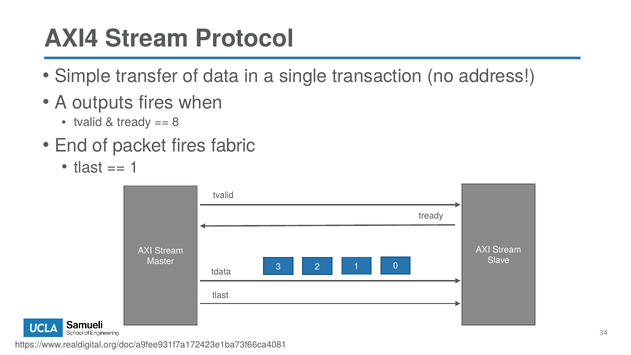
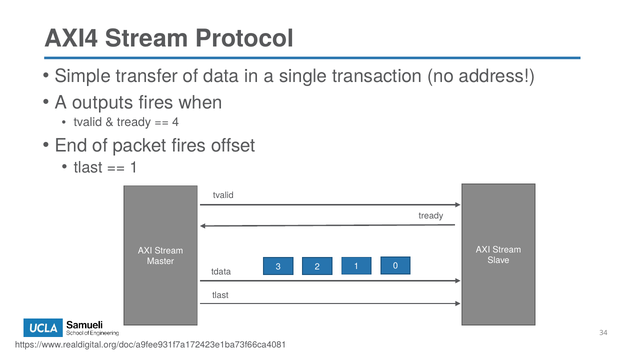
8: 8 -> 4 (176, 122)
fabric: fabric -> offset (233, 146)
